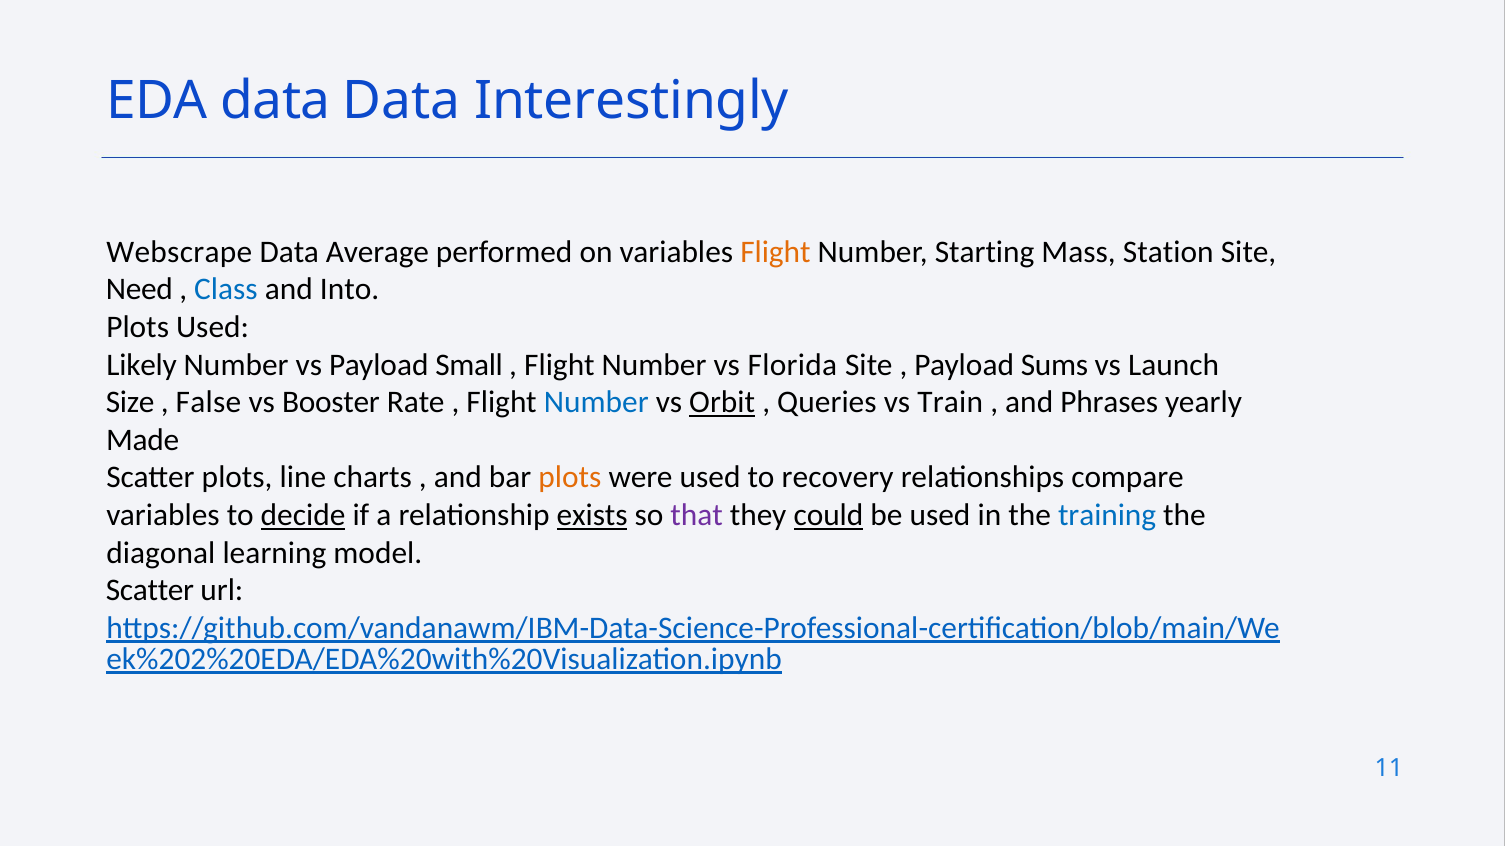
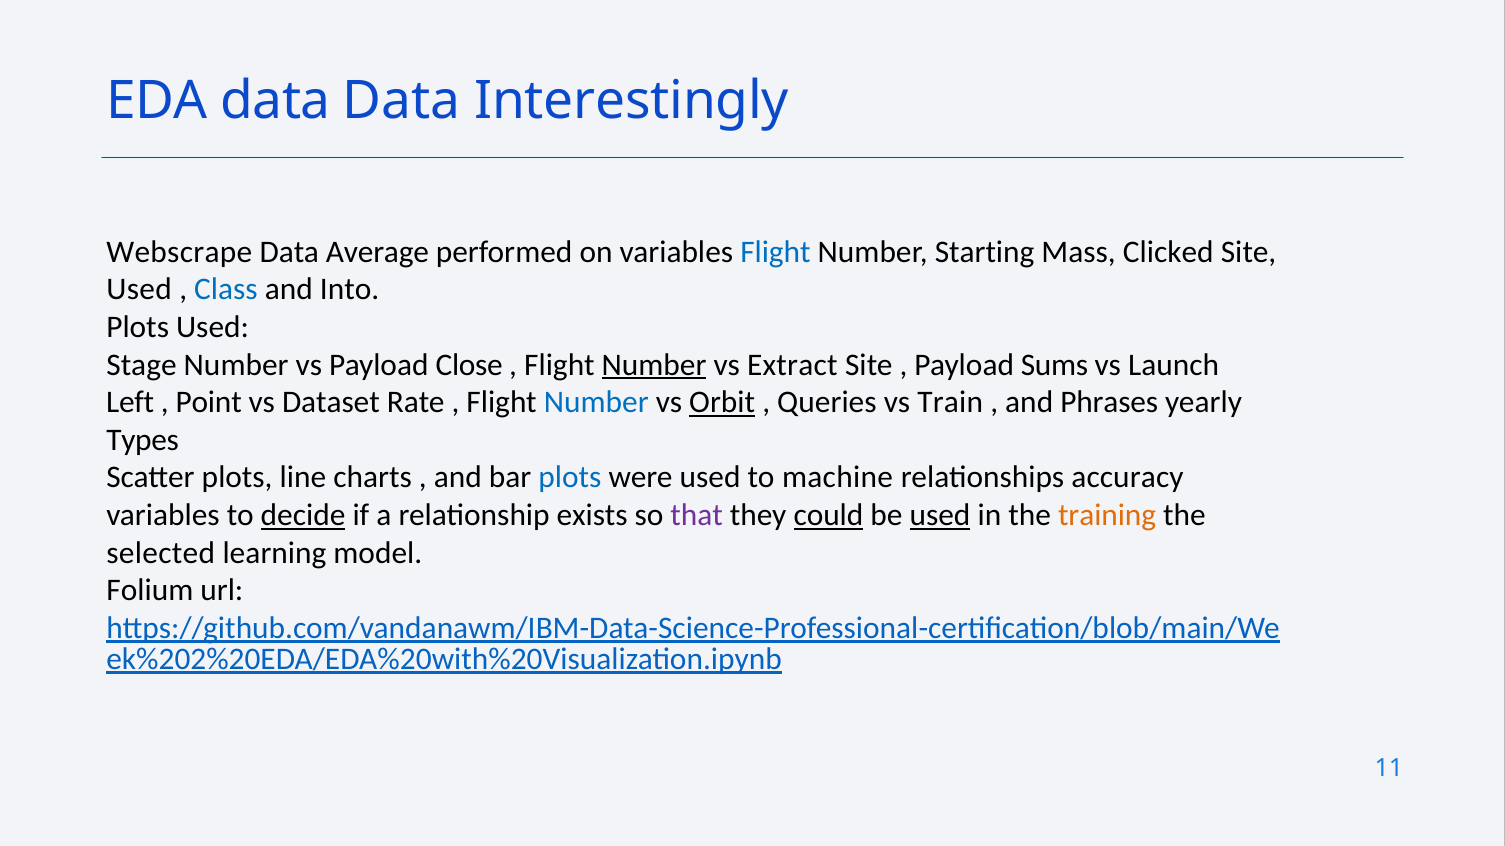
Flight colour: orange -> blue (775, 252)
Station: Station -> Clicked (1168, 252)
Need: Need -> Used (139, 290)
Likely: Likely -> Stage (141, 365)
Small: Small -> Close (469, 365)
Number underline: none -> present (654, 365)
Florida: Florida -> Extract (792, 365)
Size: Size -> Left (130, 403)
False: False -> Point (209, 403)
Booster: Booster -> Dataset (331, 403)
Made: Made -> Types (143, 440)
plots colour: orange -> blue (570, 478)
recovery: recovery -> machine (838, 478)
compare: compare -> accuracy (1127, 478)
exists underline: present -> none (592, 515)
used underline: none -> present (940, 515)
training colour: blue -> orange (1107, 515)
diagonal: diagonal -> selected (161, 553)
Scatter: Scatter -> Folium (150, 591)
